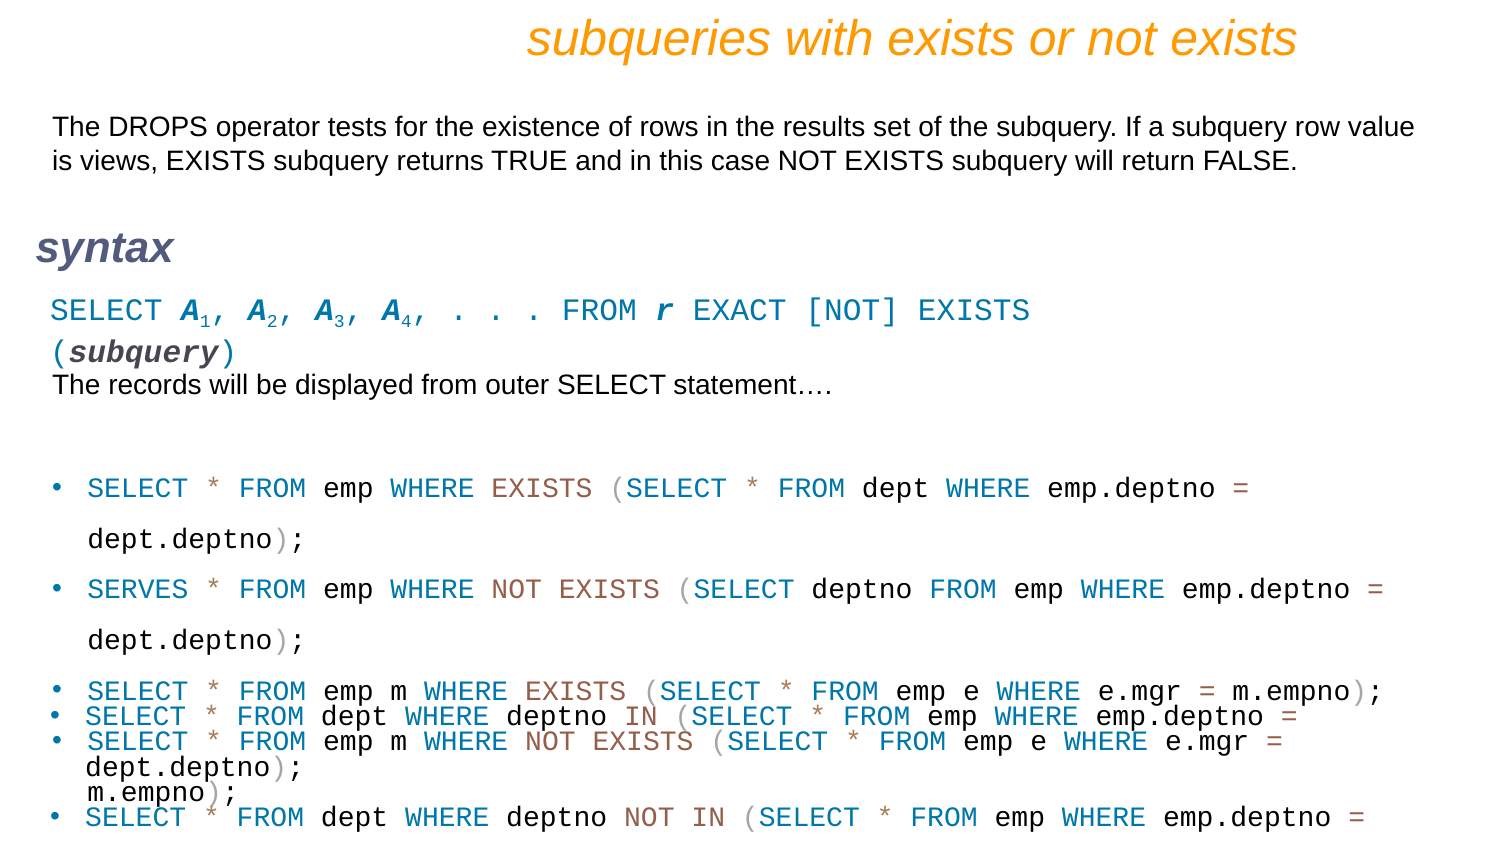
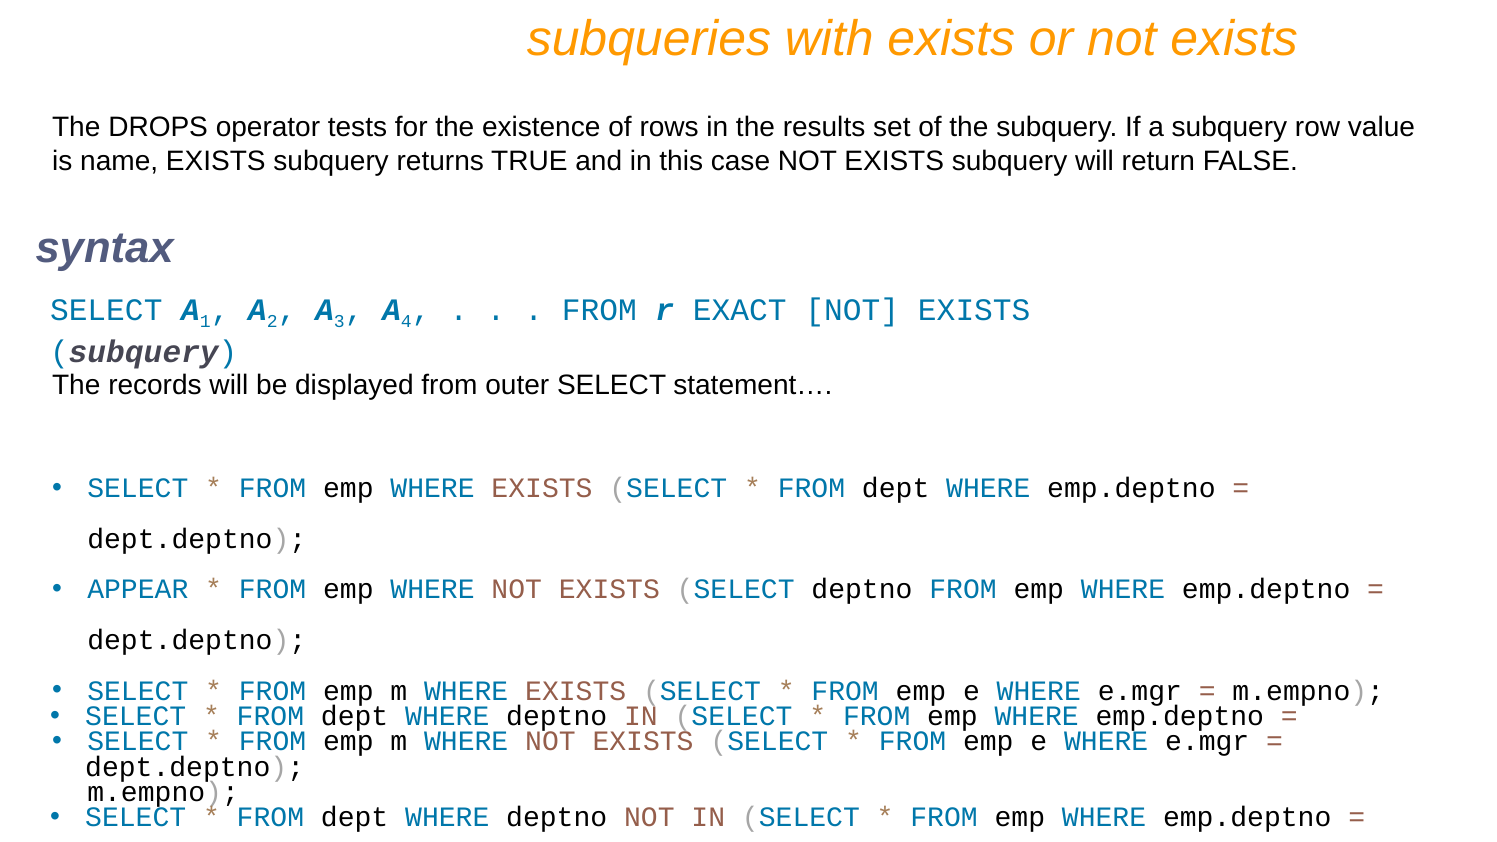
views: views -> name (119, 161)
SERVES: SERVES -> APPEAR (138, 590)
